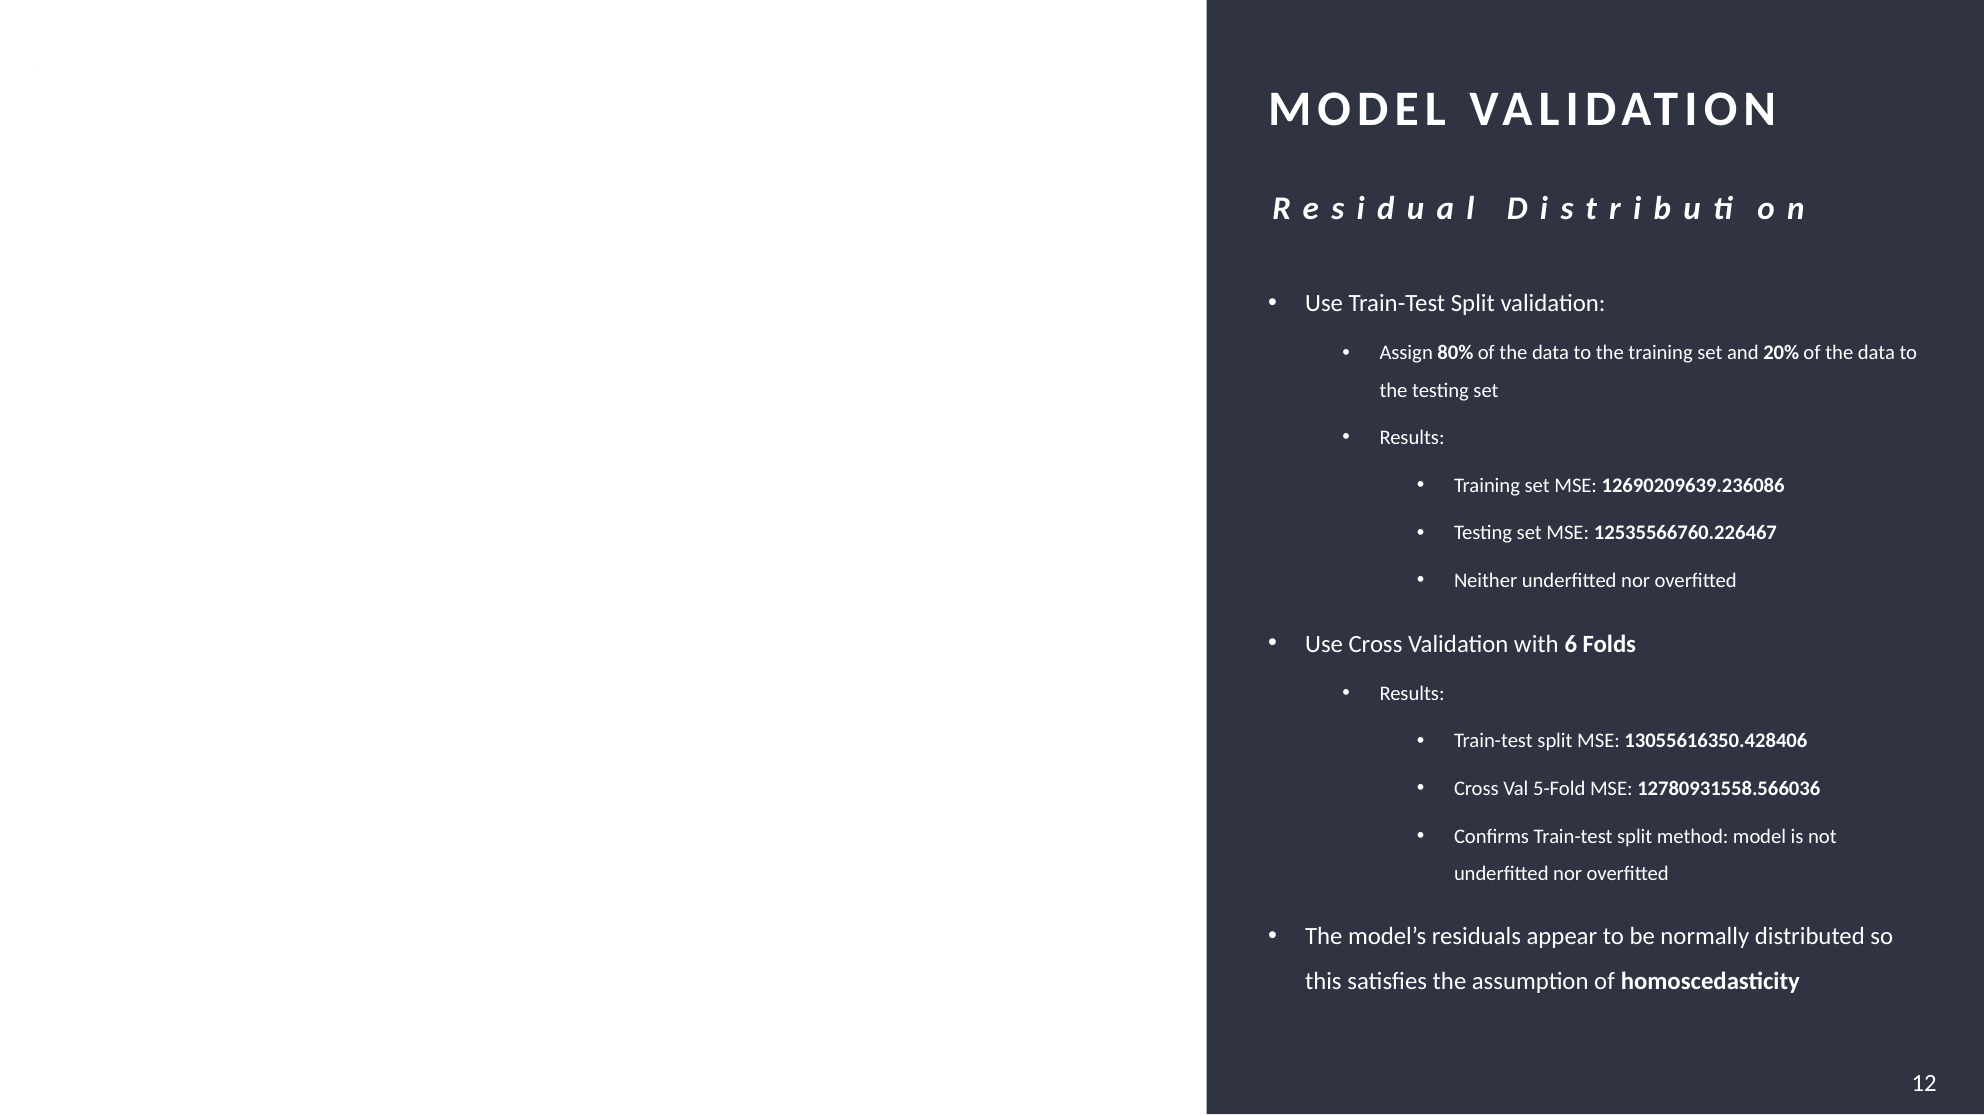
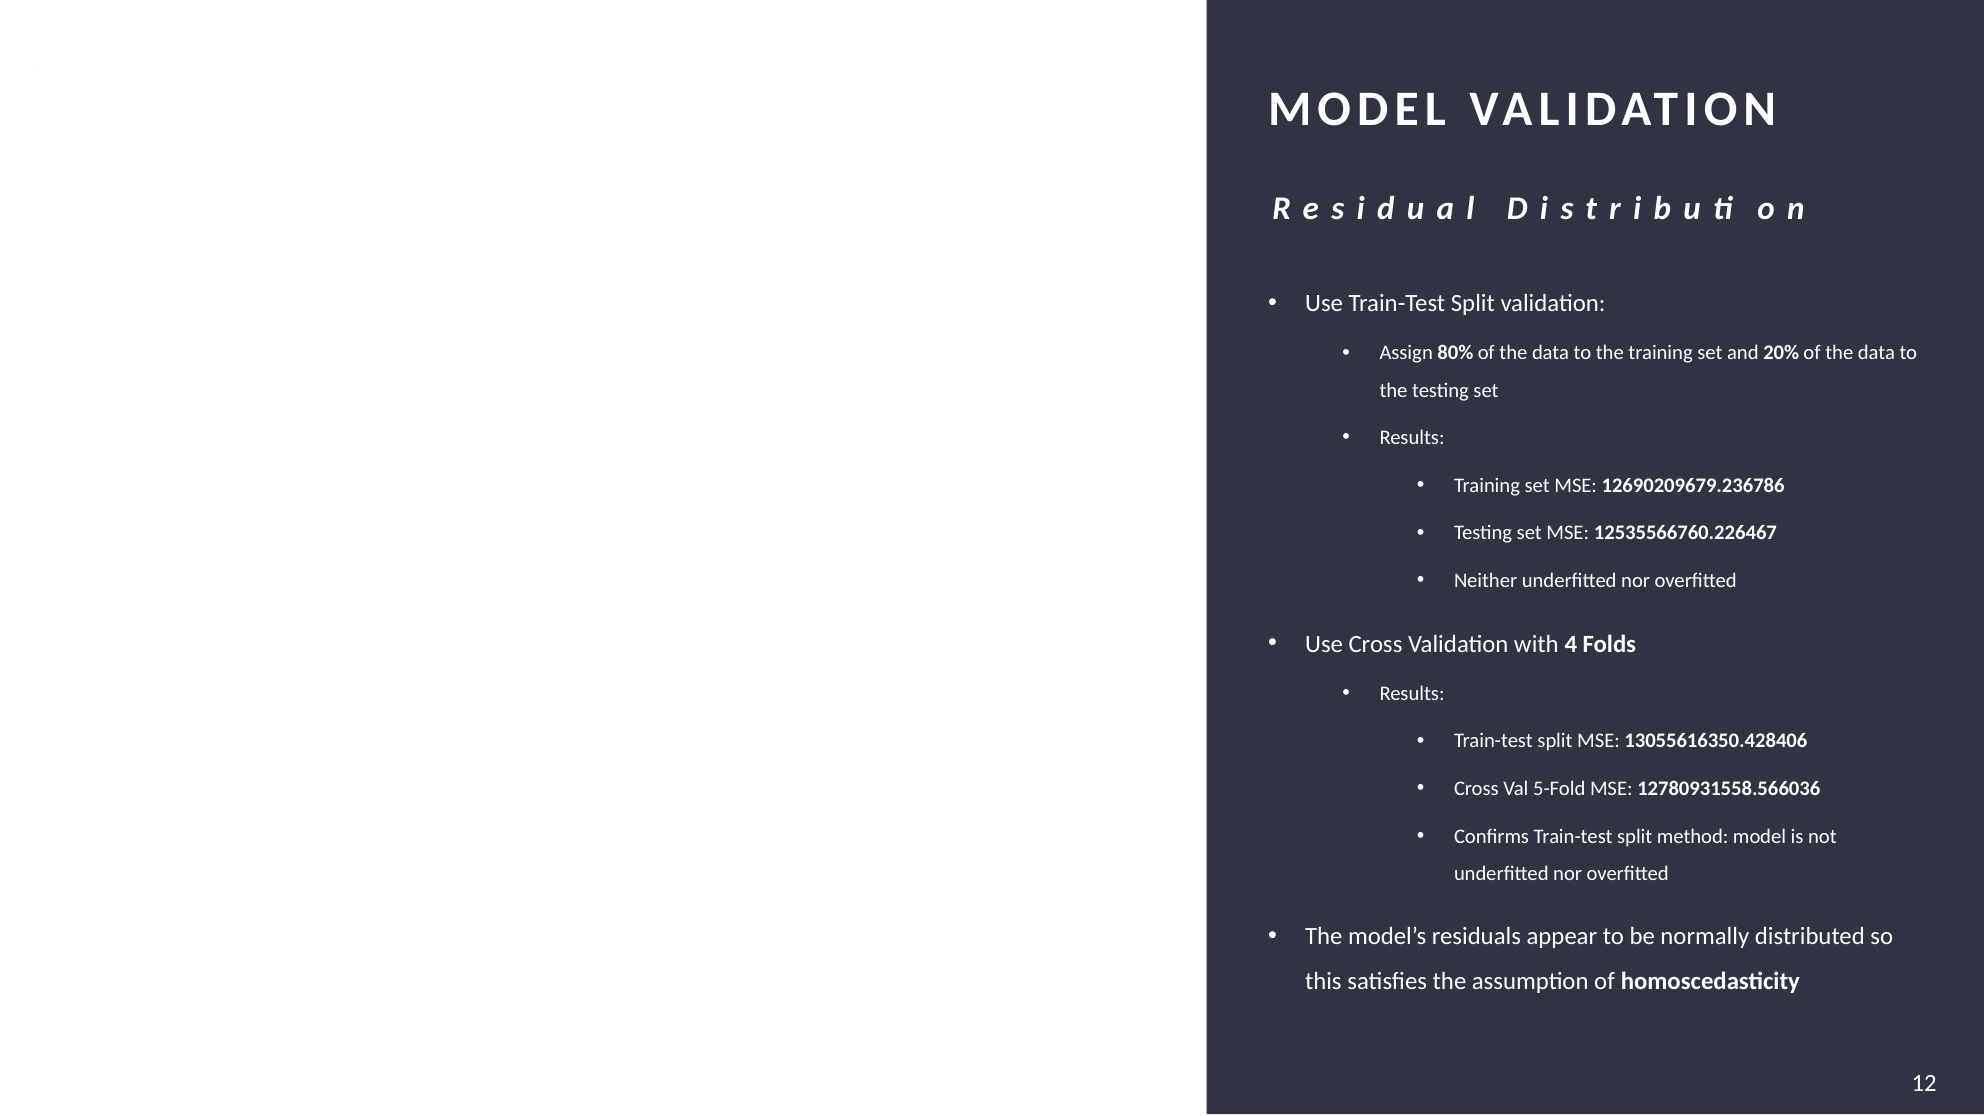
12690209639.236086: 12690209639.236086 -> 12690209679.236786 (1693, 486)
6: 6 -> 4 (1571, 644)
